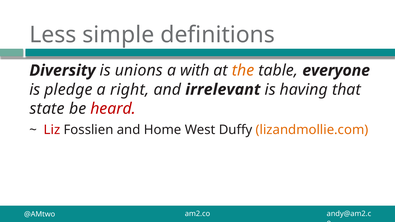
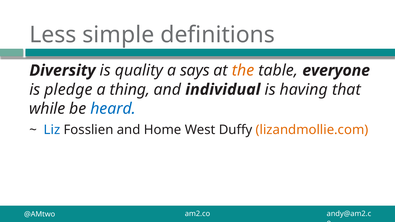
unions: unions -> quality (139, 71)
with: with -> says (195, 71)
right: right -> thing (130, 90)
irrelevant: irrelevant -> individual (223, 90)
state: state -> while (47, 109)
heard colour: red -> blue (113, 109)
Liz colour: red -> blue (52, 130)
